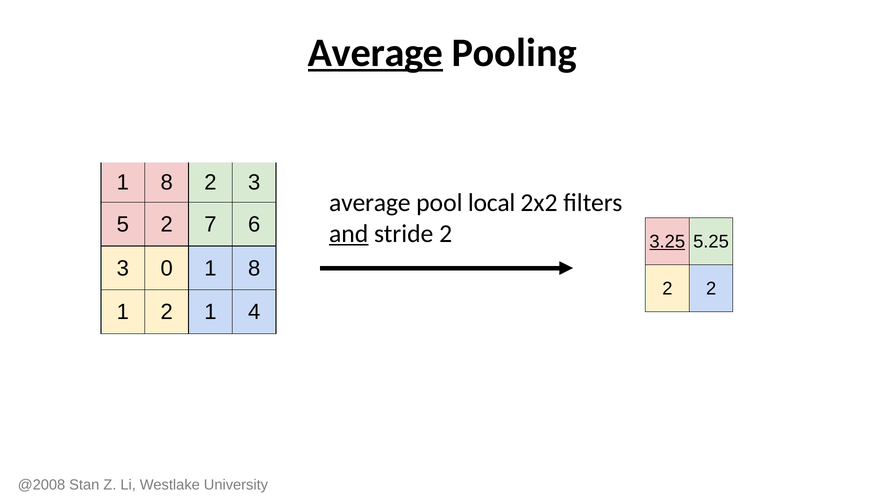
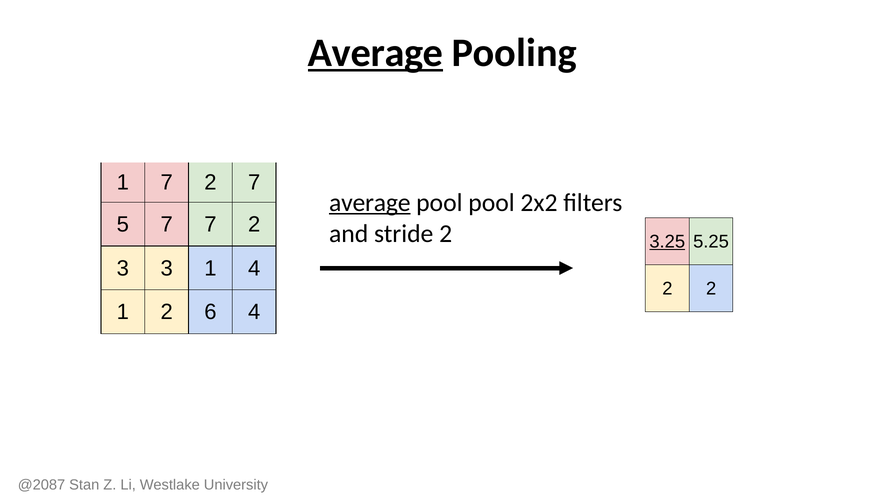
8: 8 -> 7 (167, 182)
2 3: 3 -> 7 (254, 182)
average underline: none -> present (370, 203)
pool local: local -> pool (492, 203)
5 2: 2 -> 7 (167, 224)
6: 6 -> 2 (254, 224)
and underline: present -> none (349, 233)
3 0: 0 -> 3 (167, 268)
8: 8 -> 4 (254, 268)
2 1: 1 -> 6 (210, 312)
@2008: @2008 -> @2087 (41, 484)
